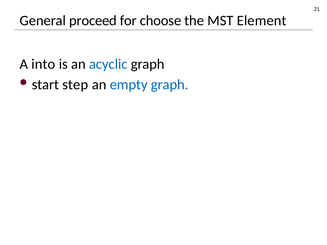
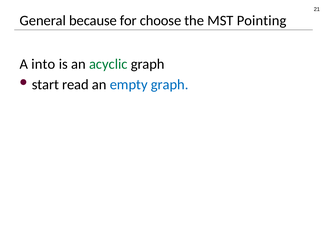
proceed: proceed -> because (93, 21)
Element: Element -> Pointing (262, 21)
acyclic colour: blue -> green (108, 64)
step: step -> read (75, 85)
